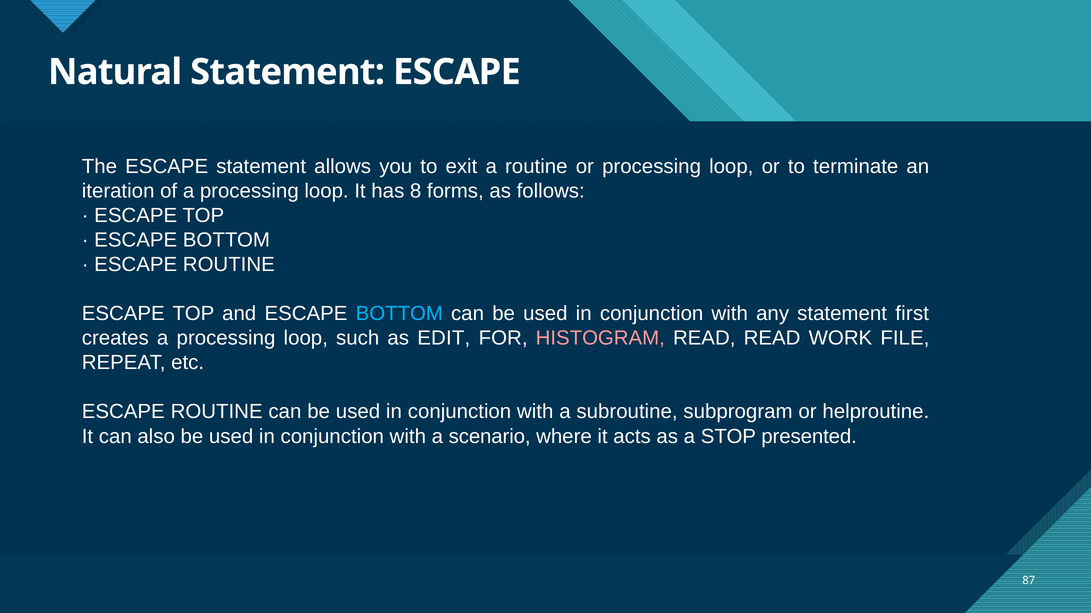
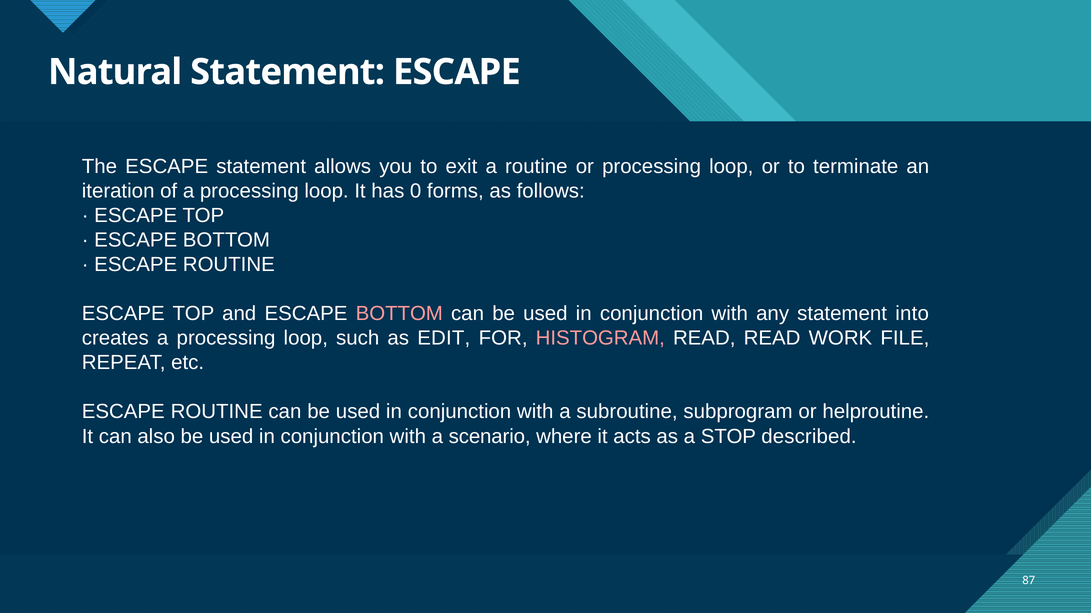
8: 8 -> 0 (416, 191)
BOTTOM colour: light blue -> pink (399, 314)
first: first -> into (912, 314)
presented: presented -> described (809, 437)
